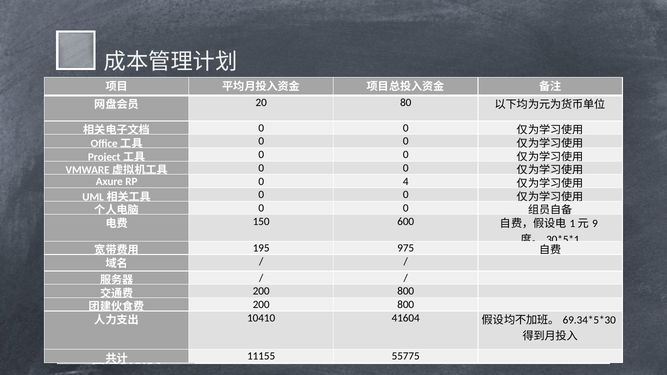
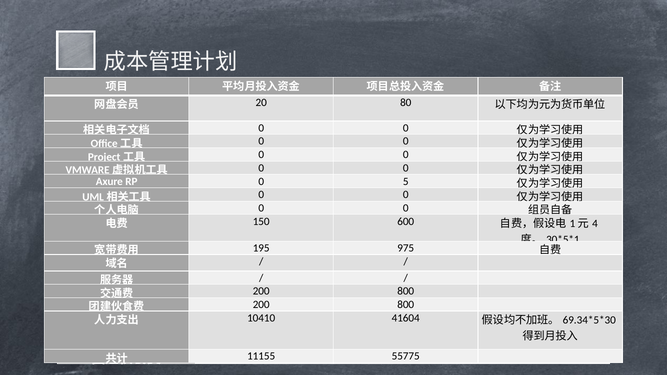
4: 4 -> 5 (406, 181)
9: 9 -> 4 (595, 224)
